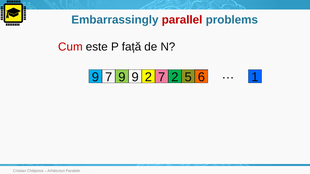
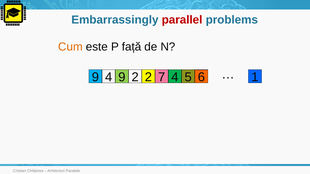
Cum colour: red -> orange (70, 47)
9 7: 7 -> 4 (109, 77)
9 9: 9 -> 2 (135, 77)
7 2: 2 -> 4 (175, 77)
